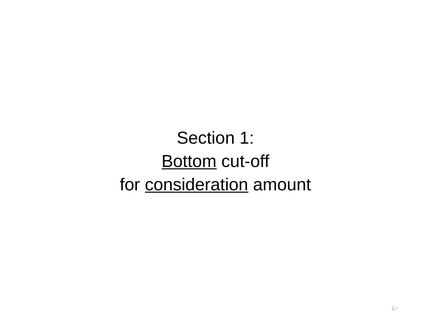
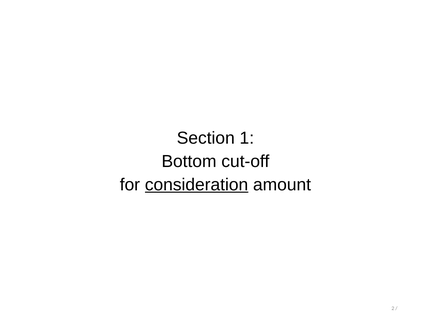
Bottom underline: present -> none (189, 161)
